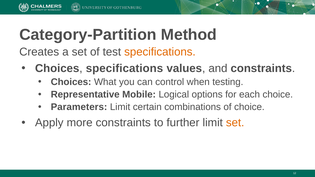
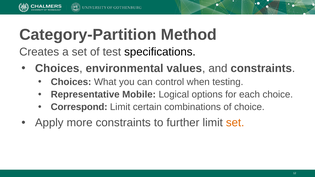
specifications colour: orange -> black (160, 52)
Choices specifications: specifications -> environmental (125, 68)
Parameters: Parameters -> Correspond (79, 107)
